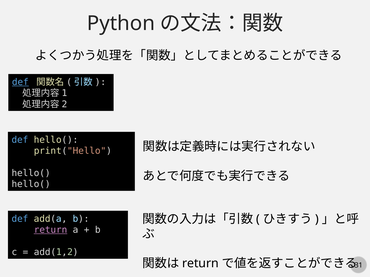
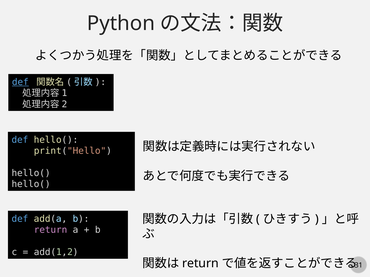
return underline: present -> none (51, 230)
